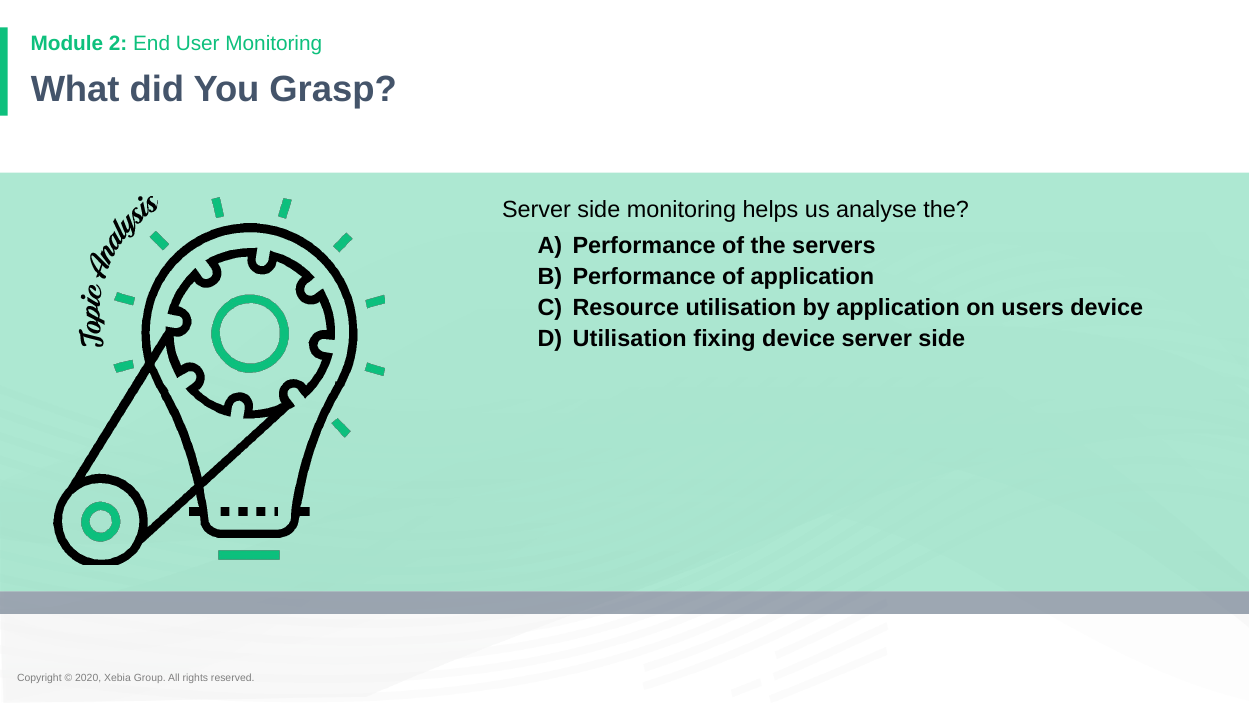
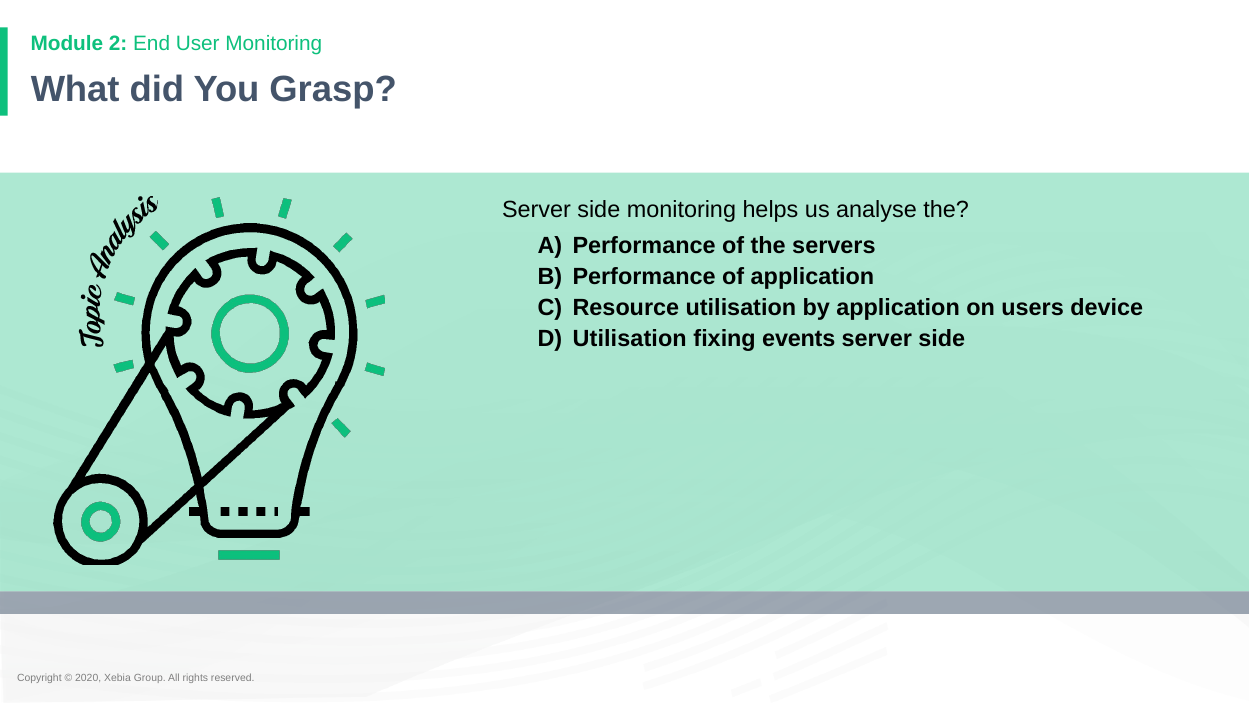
fixing device: device -> events (799, 338)
